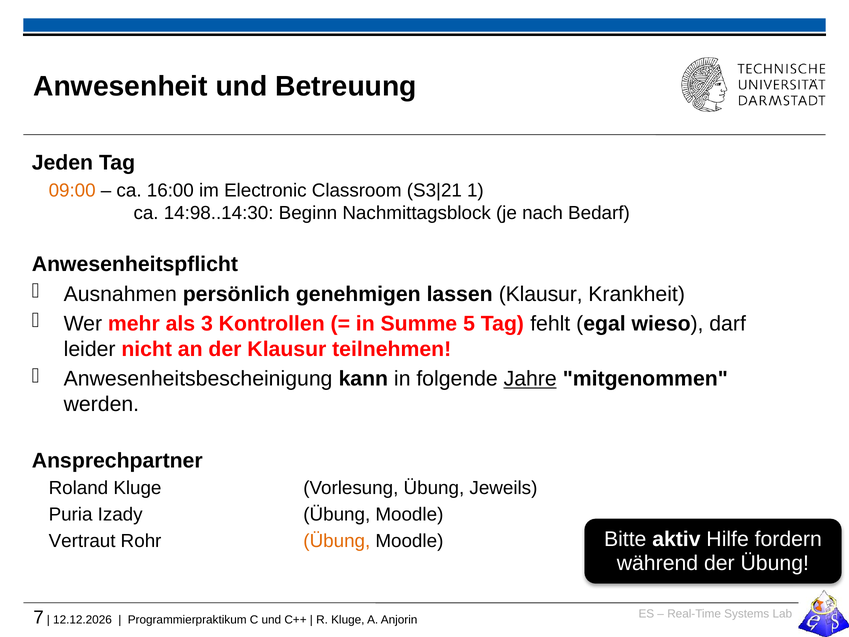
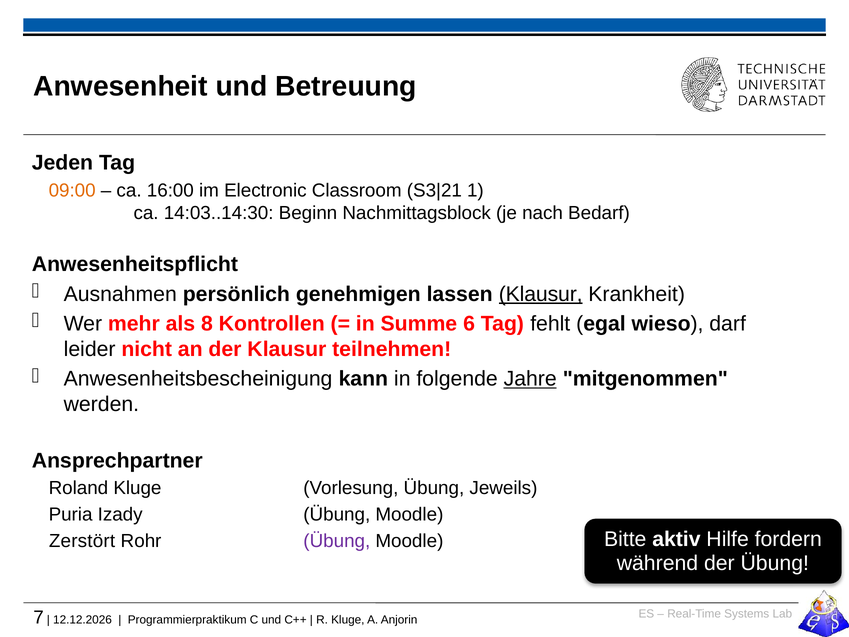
14:98..14:30: 14:98..14:30 -> 14:03..14:30 (219, 213)
Klausur underline: none -> present (541, 294)
3: 3 -> 8 (207, 324)
5: 5 -> 6 (469, 324)
Vertraut: Vertraut -> Zerstört (82, 541)
Übung colour: orange -> purple (337, 541)
